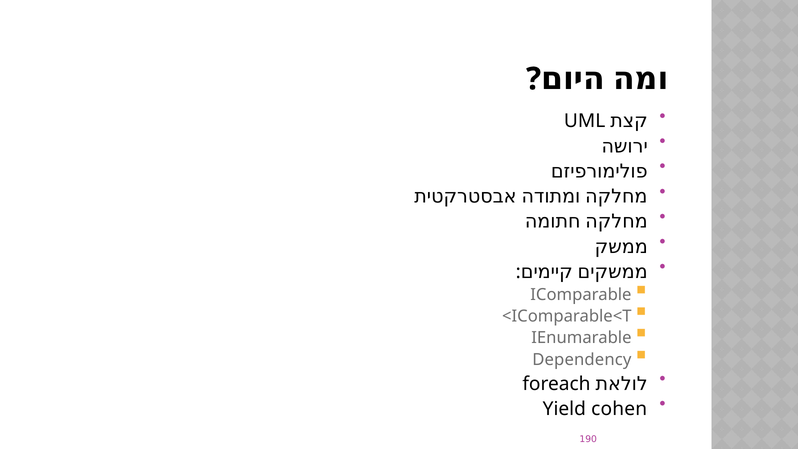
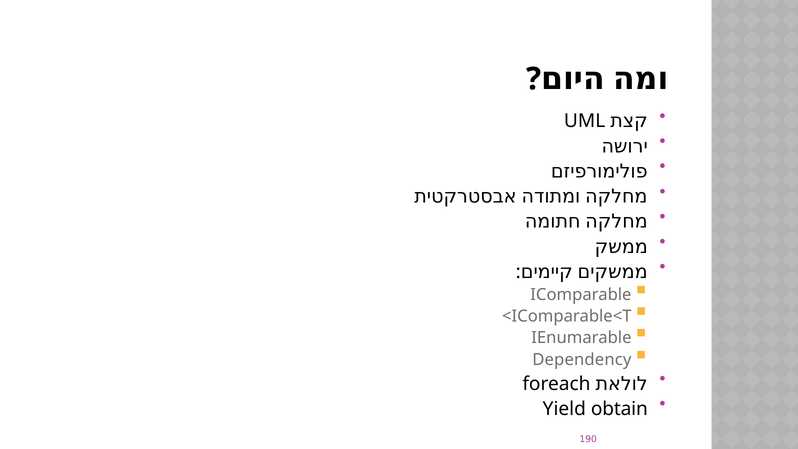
cohen: cohen -> obtain (619, 409)
